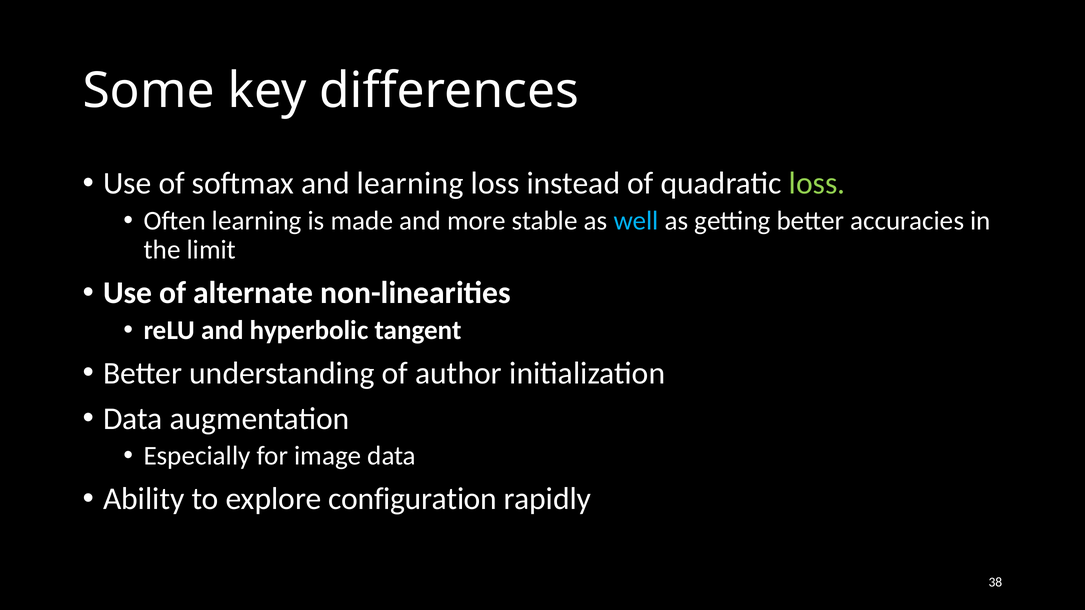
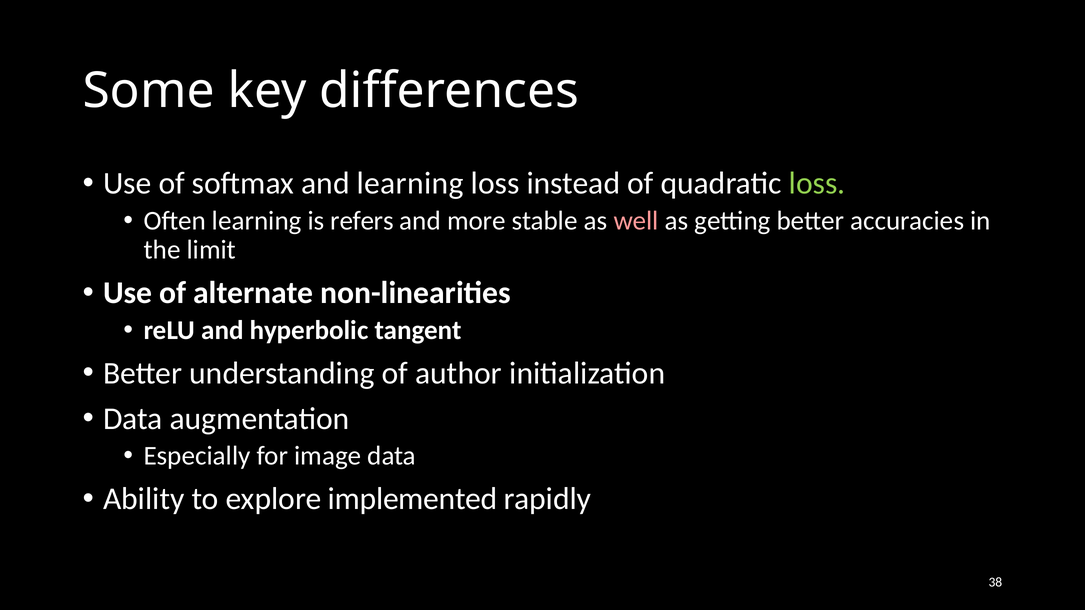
made: made -> refers (362, 221)
well colour: light blue -> pink (636, 221)
configuration: configuration -> implemented (413, 499)
